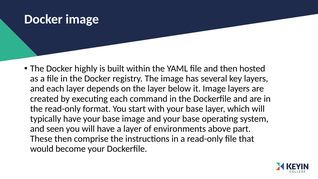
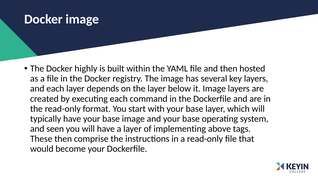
environments: environments -> implementing (180, 129)
part: part -> tags (242, 129)
